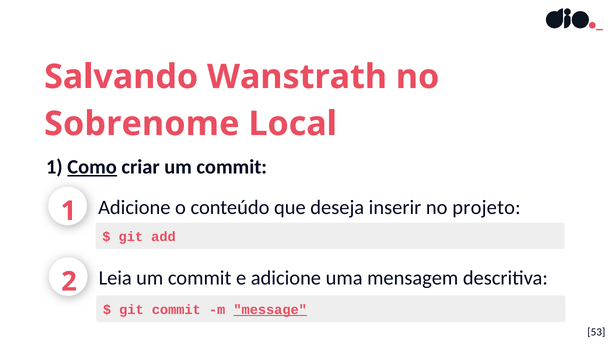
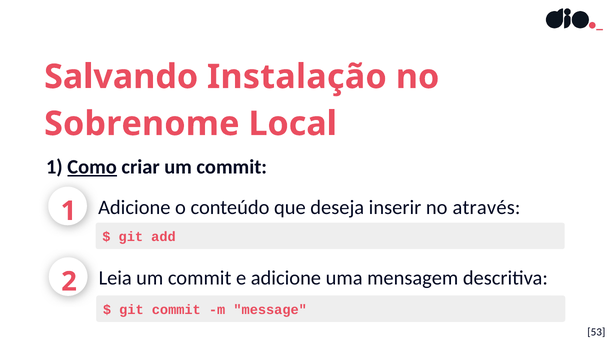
Wanstrath: Wanstrath -> Instalação (297, 77)
projeto: projeto -> através (487, 208)
message underline: present -> none (270, 310)
